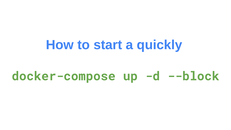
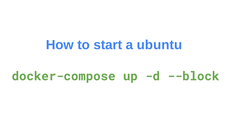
quickly: quickly -> ubuntu (159, 45)
